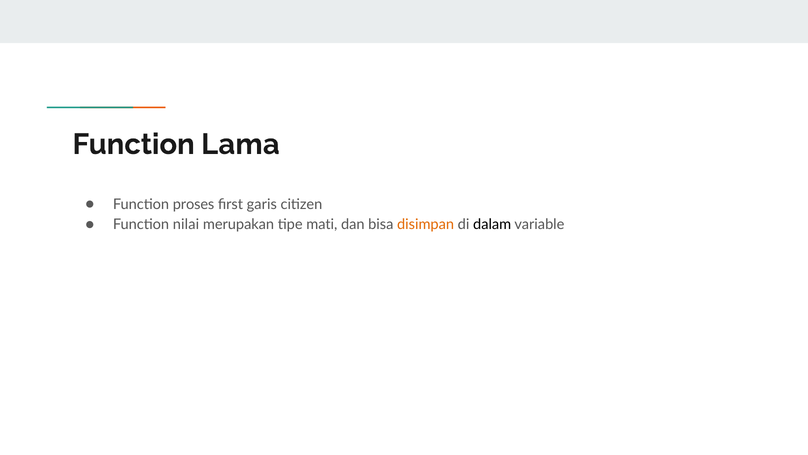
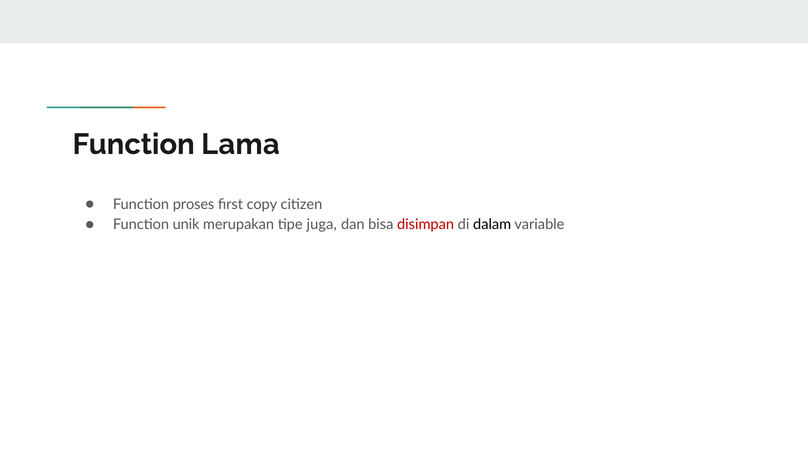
garis: garis -> copy (262, 204)
nilai: nilai -> unik (186, 224)
mati: mati -> juga (322, 224)
disimpan colour: orange -> red (426, 224)
